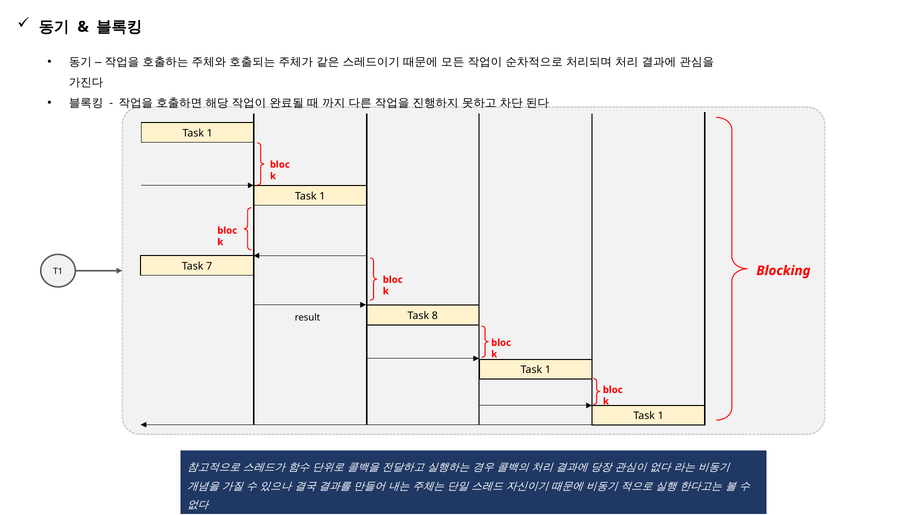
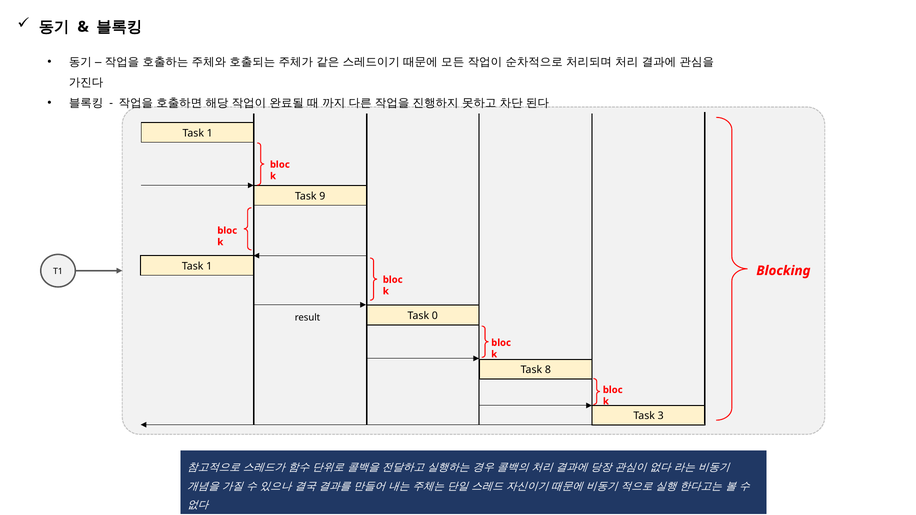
1: 1 -> 9 (322, 196)
7: 7 -> 1 (209, 266)
8: 8 -> 0 (435, 316)
1: 1 -> 8 (548, 370)
1: 1 -> 3 (661, 416)
